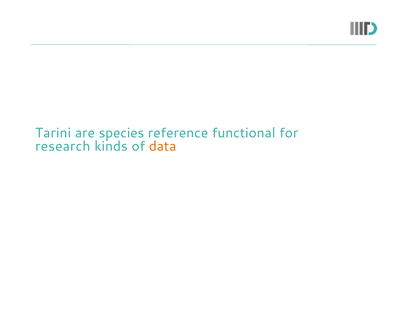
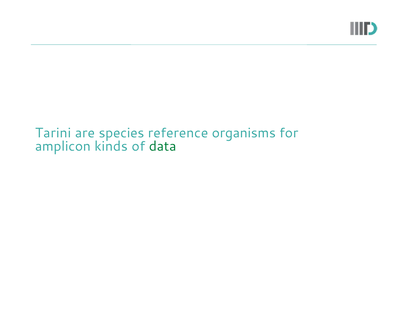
functional: functional -> organisms (244, 133)
research: research -> amplicon (63, 146)
data colour: orange -> green (163, 146)
